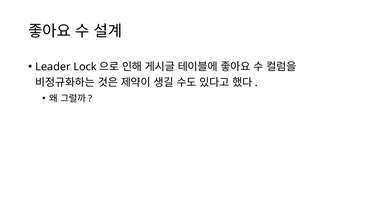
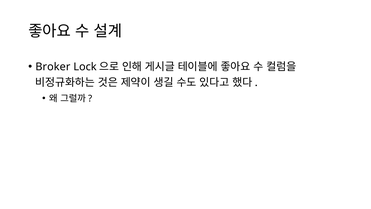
Leader: Leader -> Broker (53, 67)
